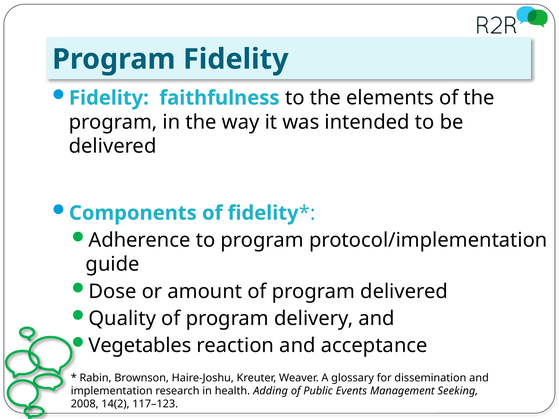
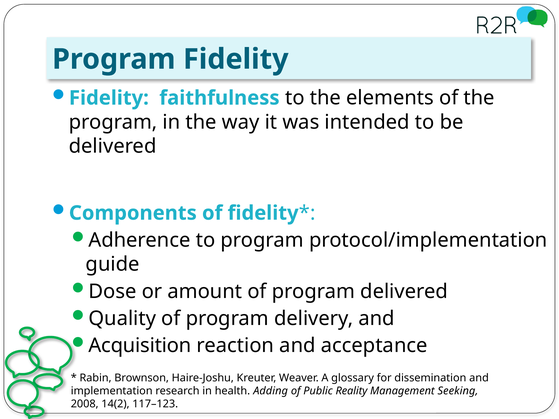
Vegetables: Vegetables -> Acquisition (140, 346)
Events: Events -> Reality (351, 391)
